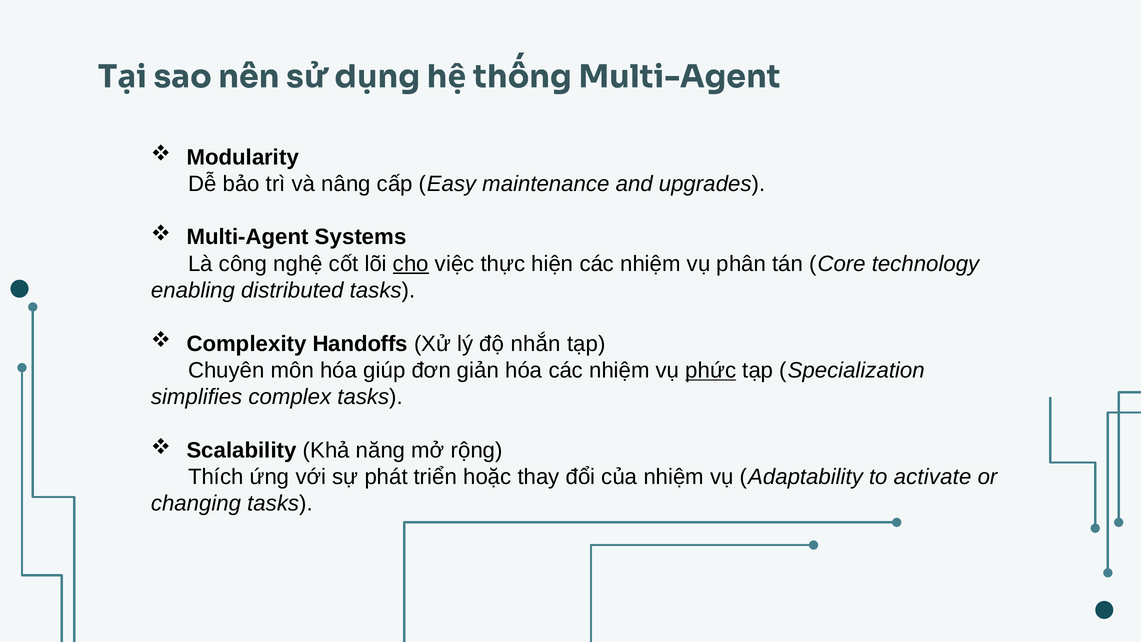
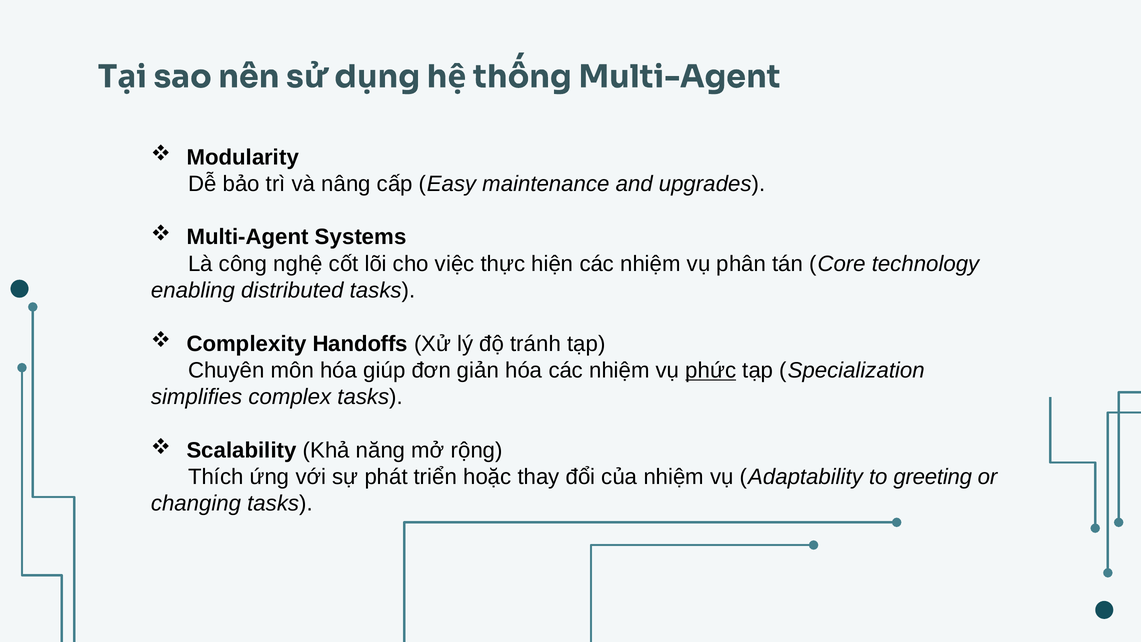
cho underline: present -> none (411, 264)
nhắn: nhắn -> tránh (536, 344)
activate: activate -> greeting (933, 477)
